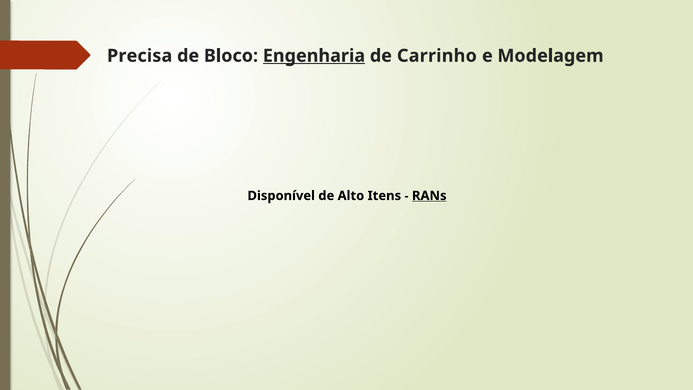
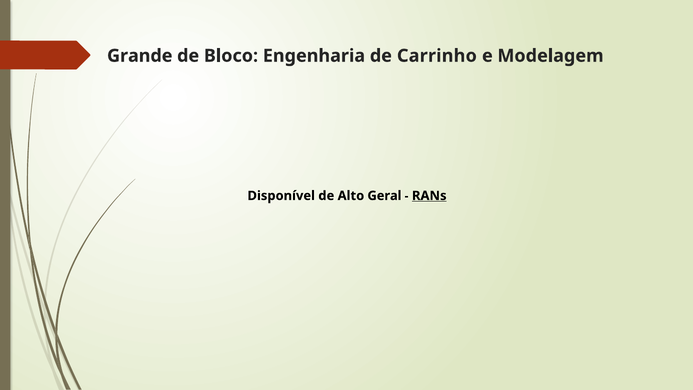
Precisa: Precisa -> Grande (140, 56)
Engenharia underline: present -> none (314, 56)
Itens: Itens -> Geral (384, 196)
